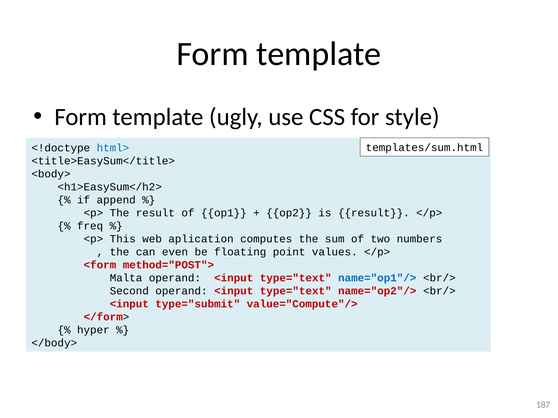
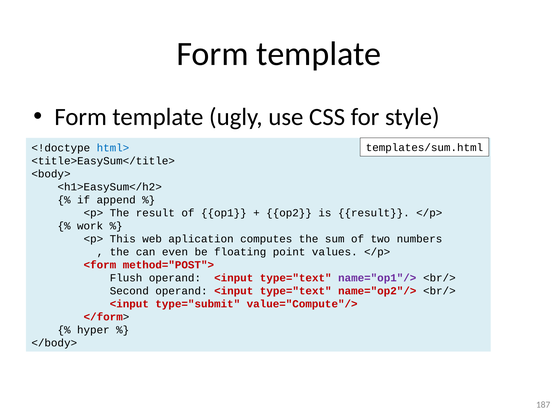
freq: freq -> work (90, 226)
Malta: Malta -> Flush (126, 278)
name="op1"/> colour: blue -> purple (377, 278)
